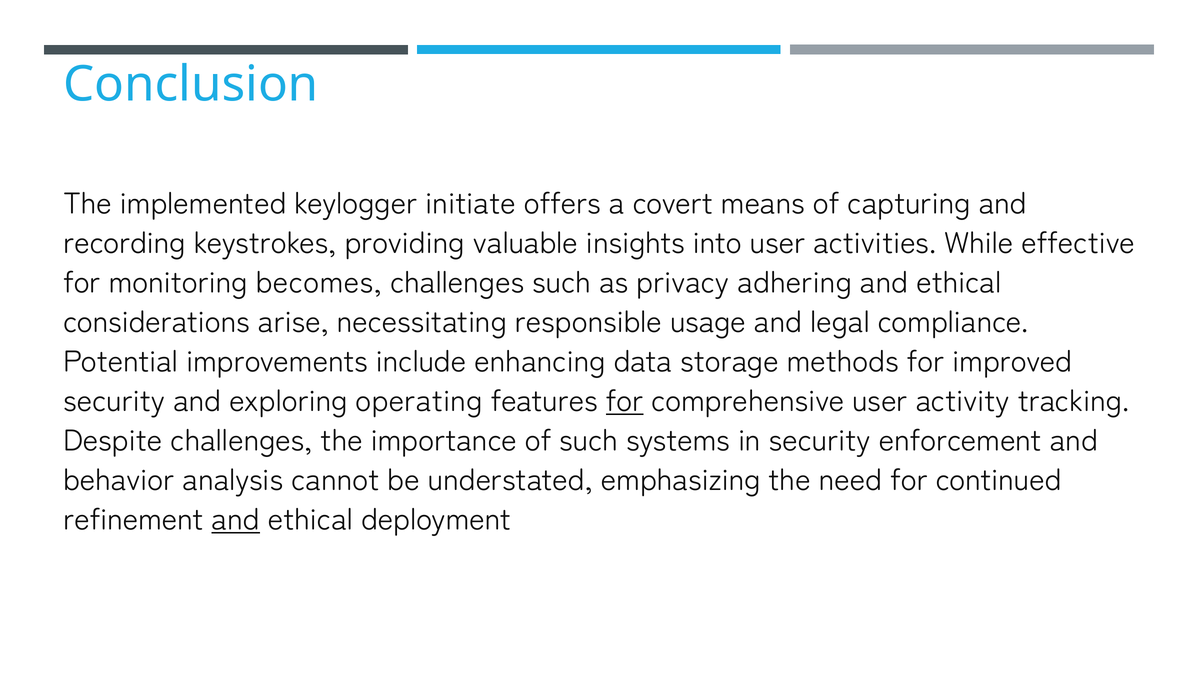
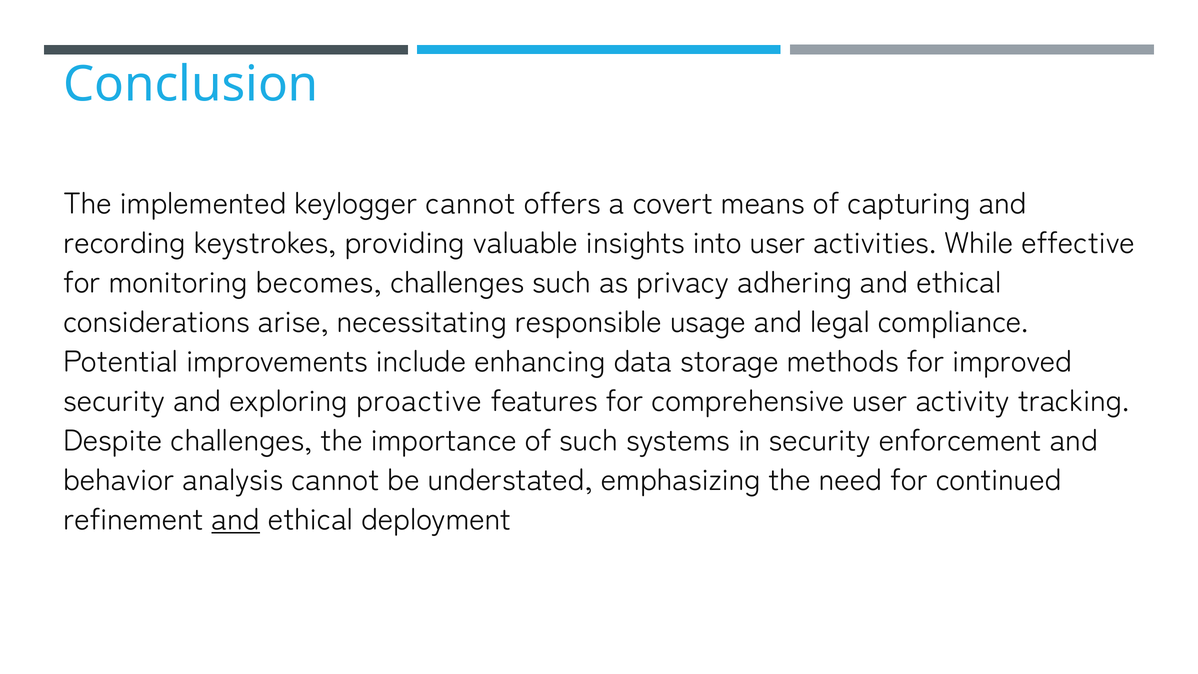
keylogger initiate: initiate -> cannot (470, 204)
operating: operating -> proactive (419, 401)
for underline: present -> none (625, 401)
